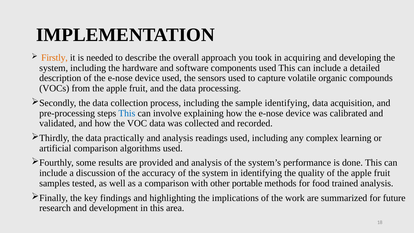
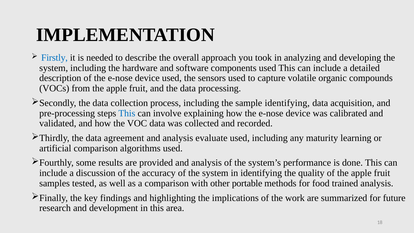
Firstly colour: orange -> blue (55, 58)
acquiring: acquiring -> analyzing (302, 58)
practically: practically -> agreement (124, 138)
readings: readings -> evaluate (211, 138)
complex: complex -> maturity (322, 138)
